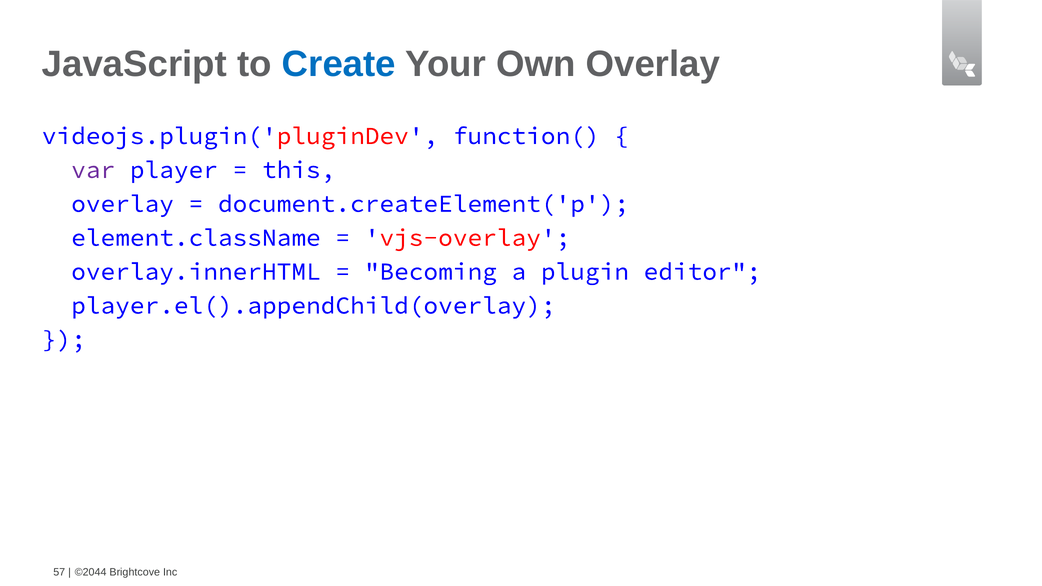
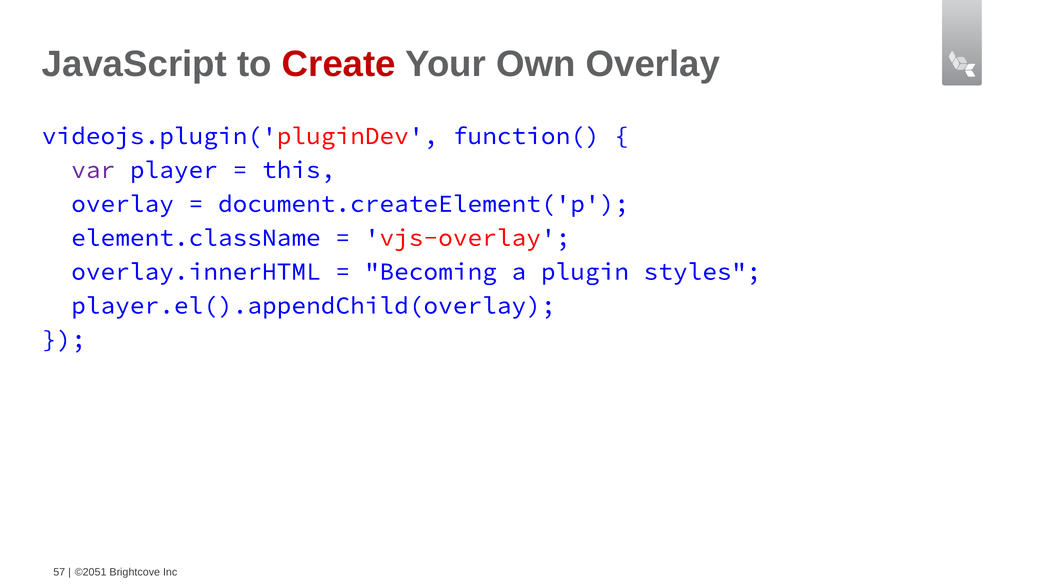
Create colour: blue -> red (339, 64)
editor: editor -> styles (702, 272)
©2044: ©2044 -> ©2051 (91, 572)
